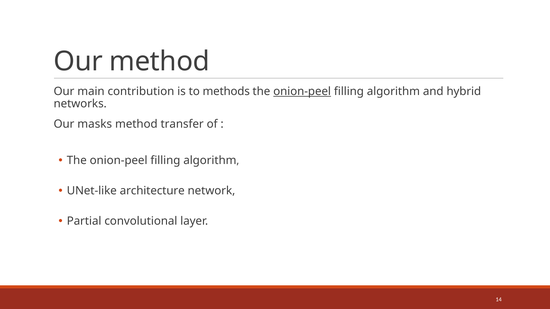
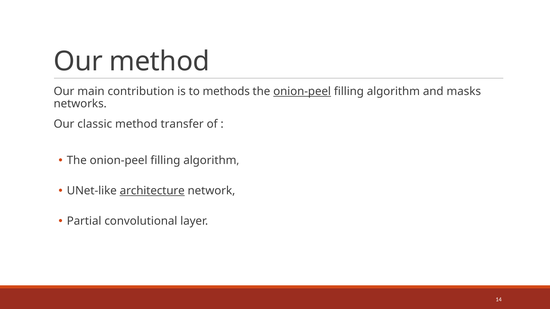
hybrid: hybrid -> masks (464, 91)
masks: masks -> classic (95, 124)
architecture underline: none -> present (152, 191)
